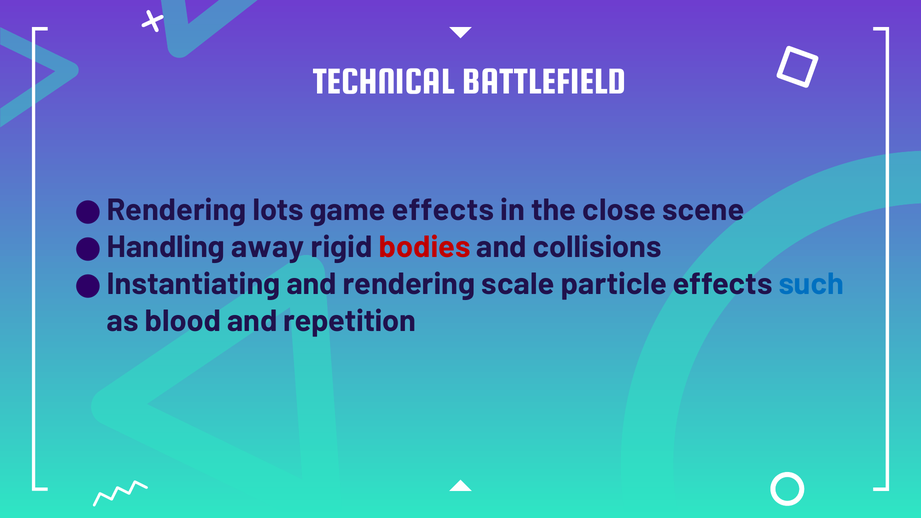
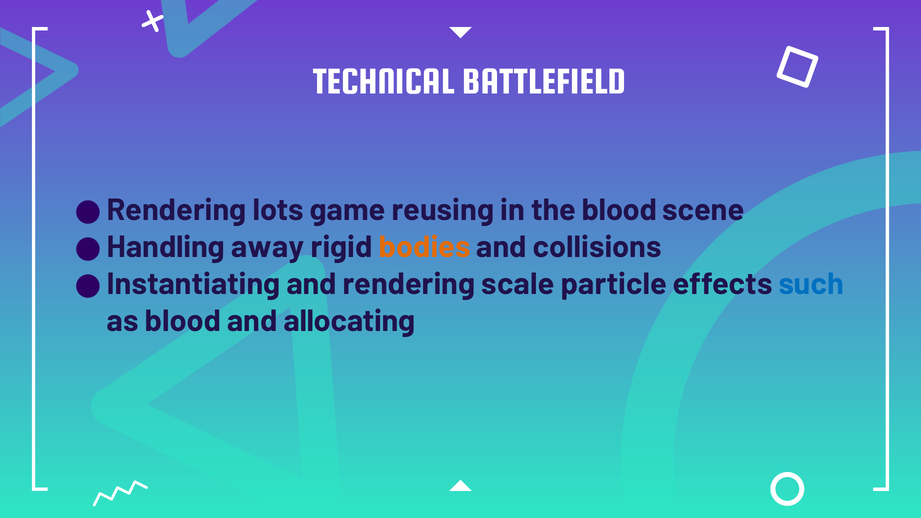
game effects: effects -> reusing (443, 210)
the close: close -> blood (619, 210)
bodies colour: red -> orange (425, 247)
repetition: repetition -> allocating (350, 321)
